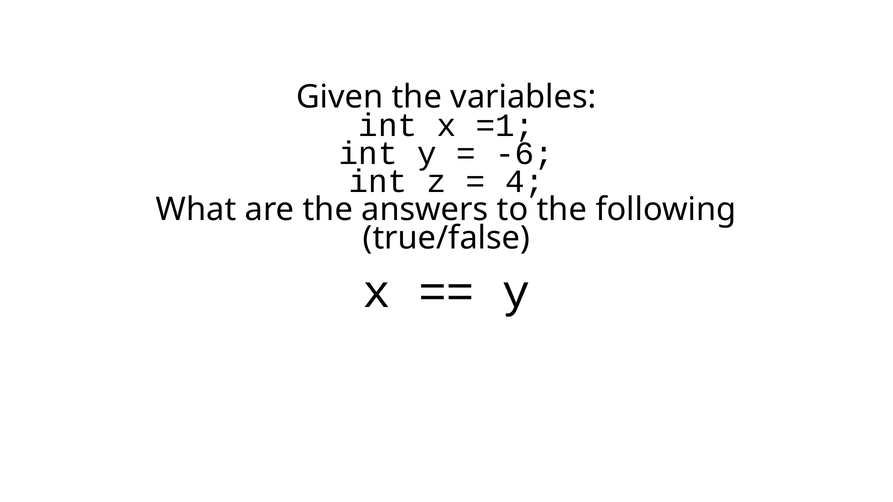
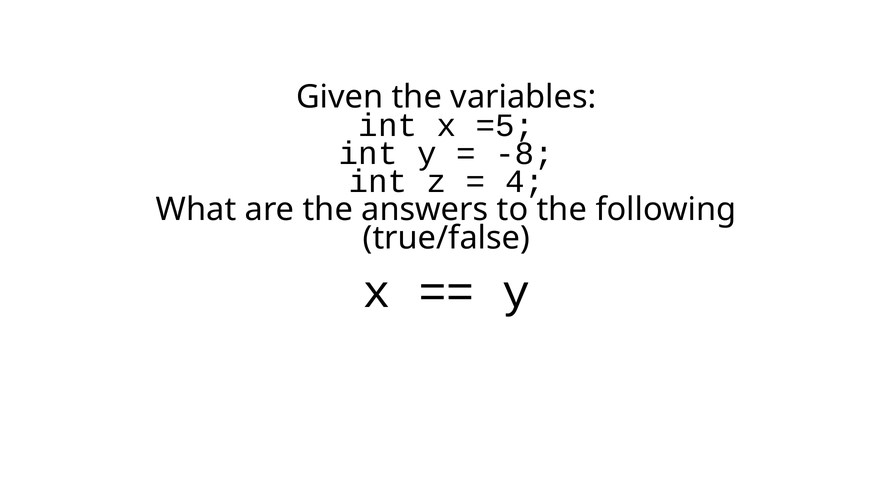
=1: =1 -> =5 (505, 125)
-6: -6 -> -8 (525, 154)
